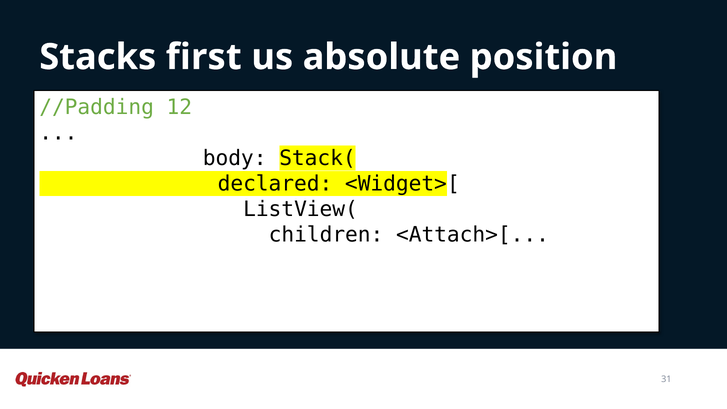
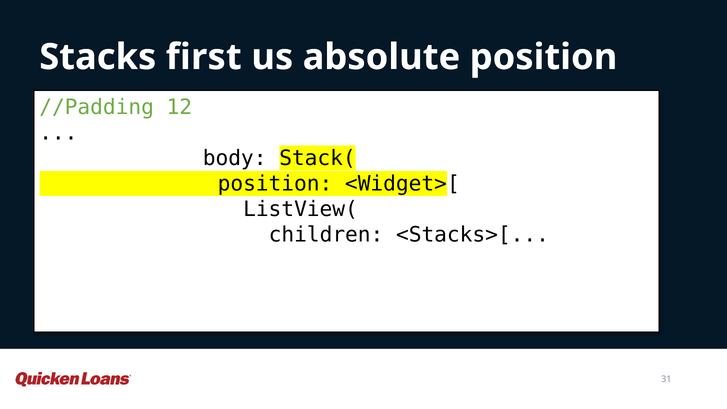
declared: declared -> position (275, 184)
<Attach>[: <Attach>[ -> <Stacks>[ (472, 235)
